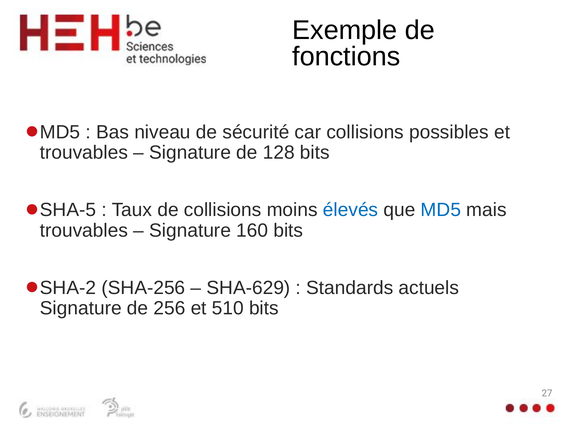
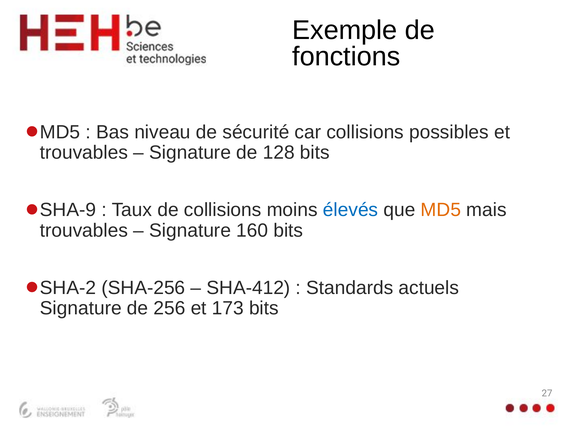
SHA-5: SHA-5 -> SHA-9 (68, 210)
MD5 colour: blue -> orange (441, 210)
SHA-629: SHA-629 -> SHA-412 (248, 288)
510: 510 -> 173 (228, 308)
